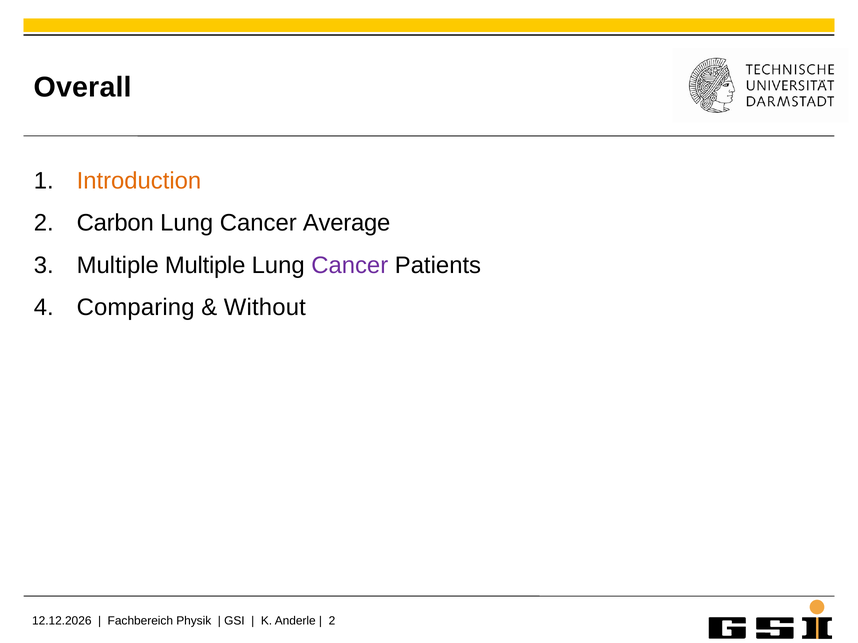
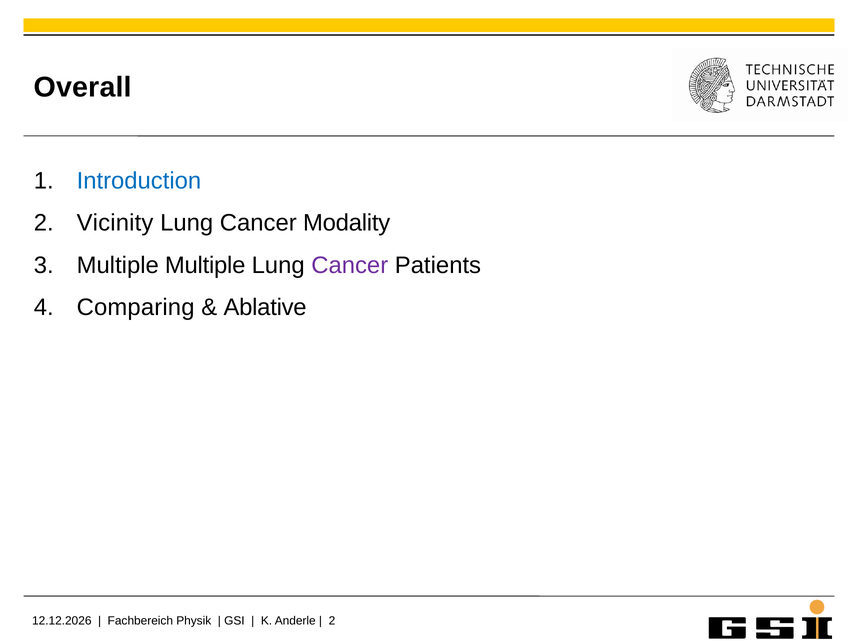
Introduction colour: orange -> blue (139, 181)
Carbon: Carbon -> Vicinity (115, 223)
Average: Average -> Modality (347, 223)
Without: Without -> Ablative (265, 308)
